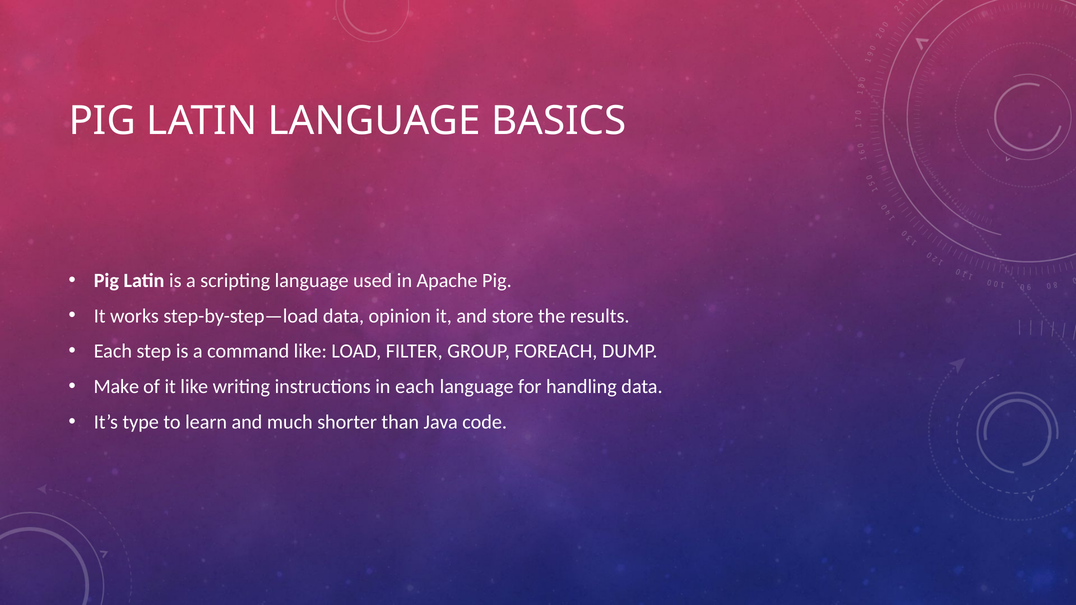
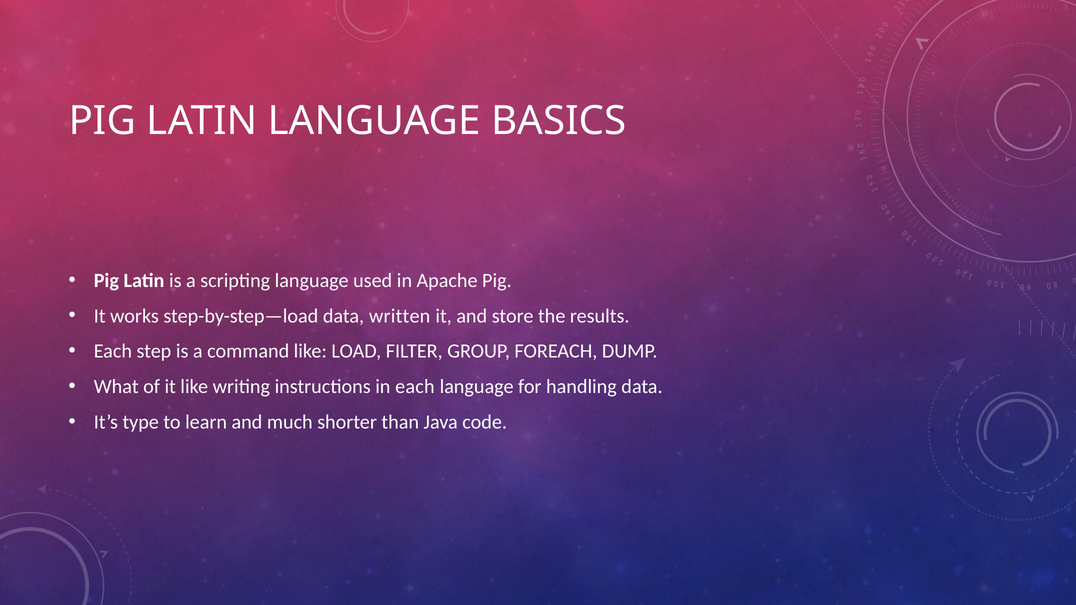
opinion: opinion -> written (400, 316)
Make: Make -> What (116, 387)
